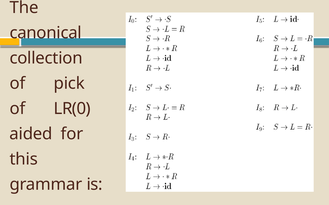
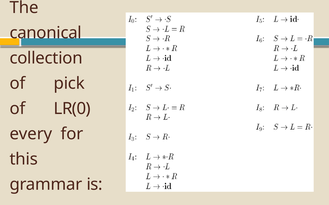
aided: aided -> every (31, 134)
